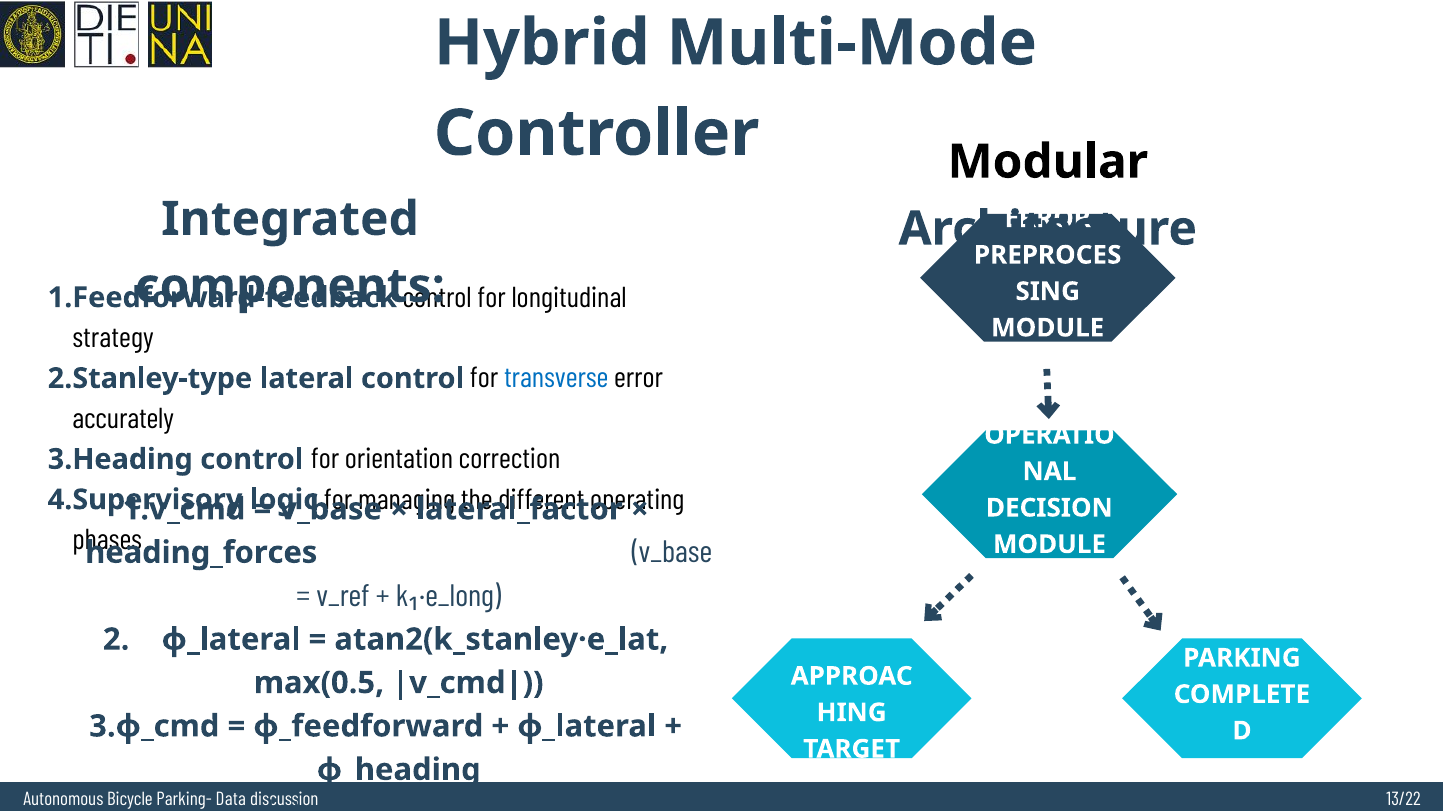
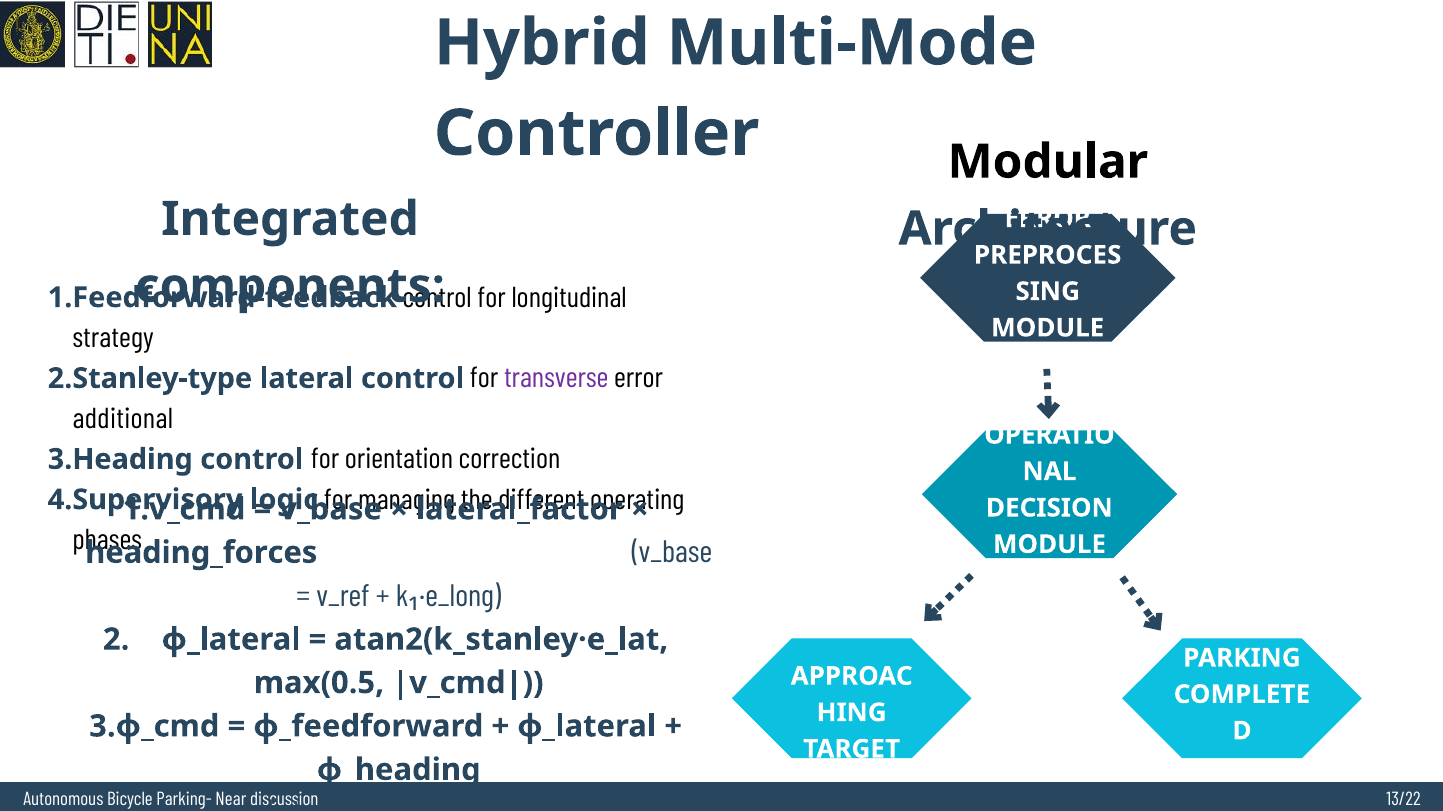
transverse colour: blue -> purple (556, 379)
accurately: accurately -> additional (123, 419)
Data: Data -> Near (231, 800)
